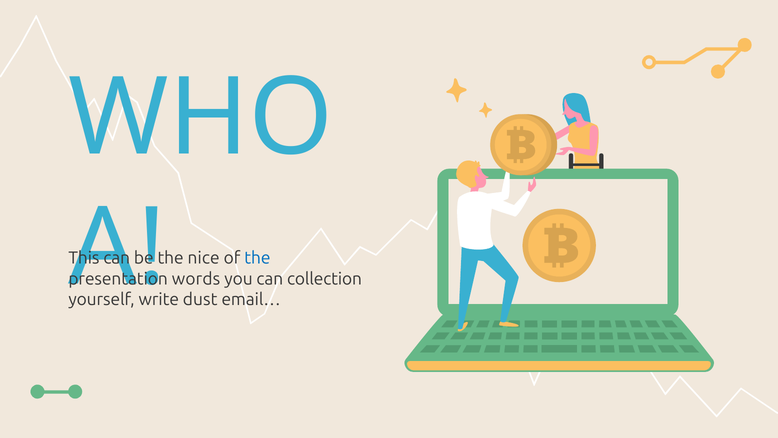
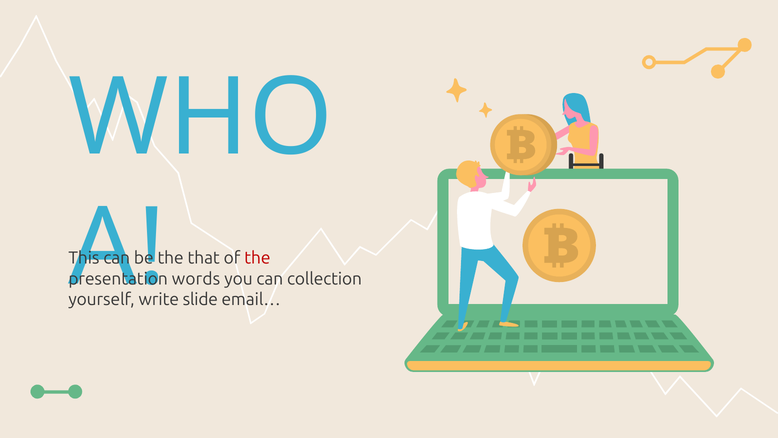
nice: nice -> that (204, 258)
the colour: blue -> red (257, 258)
dust: dust -> slide (200, 299)
